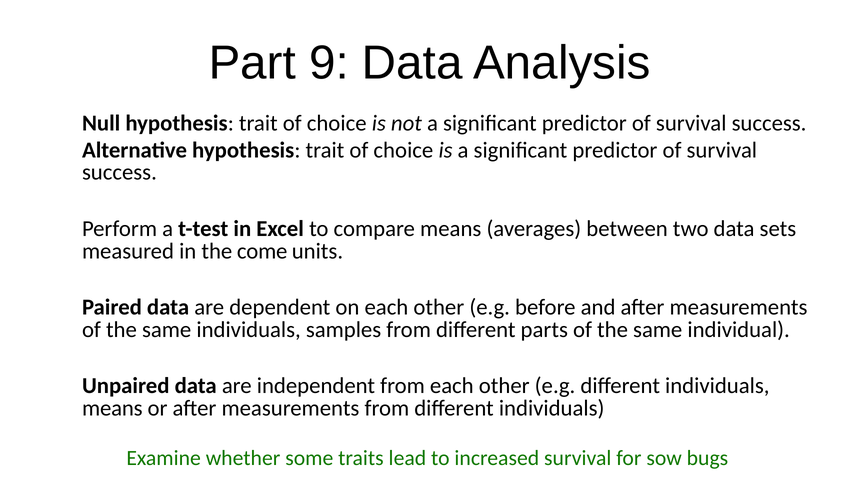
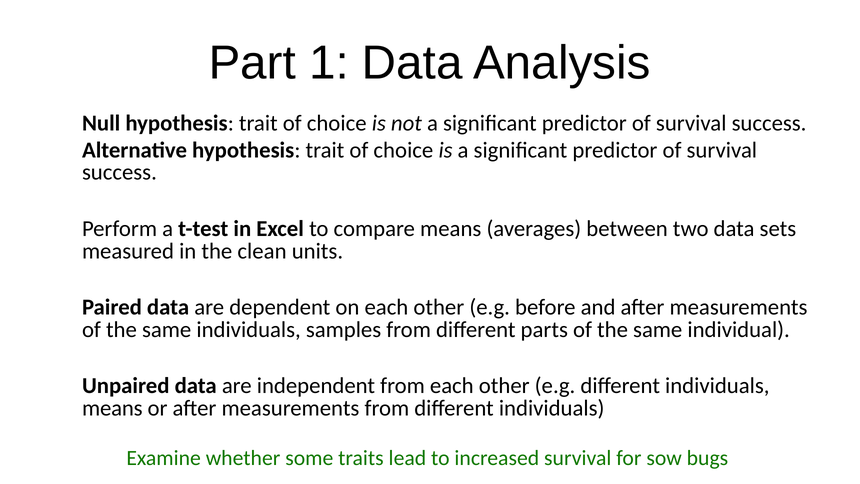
9: 9 -> 1 (329, 63)
come: come -> clean (262, 251)
